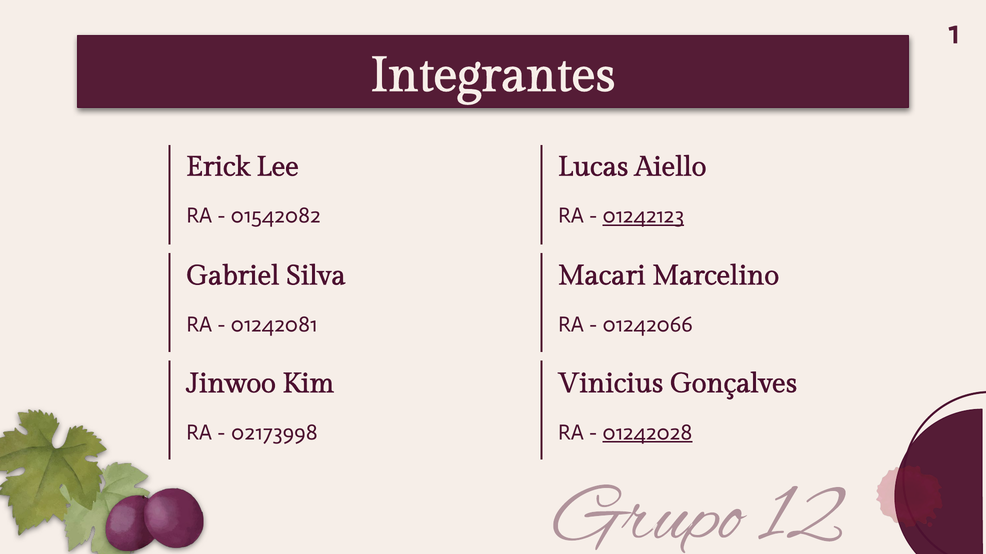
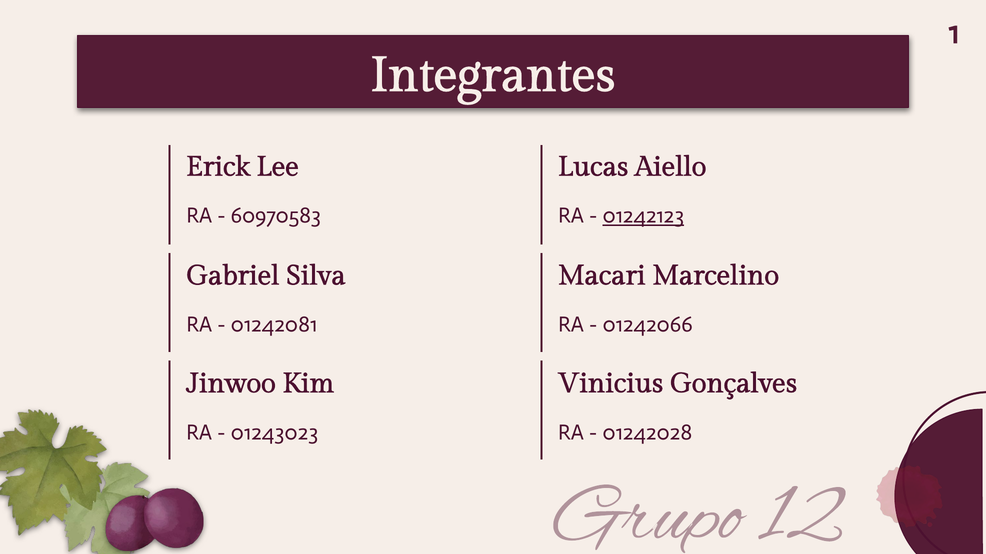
01542082: 01542082 -> 60970583 (276, 216)
02173998: 02173998 -> 01243023 (275, 433)
01242028 underline: present -> none (647, 433)
